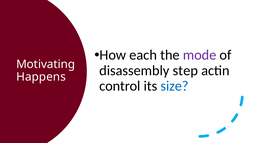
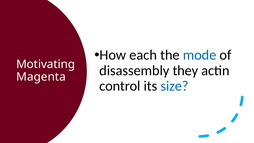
mode colour: purple -> blue (200, 55)
step: step -> they (185, 70)
Happens: Happens -> Magenta (41, 77)
